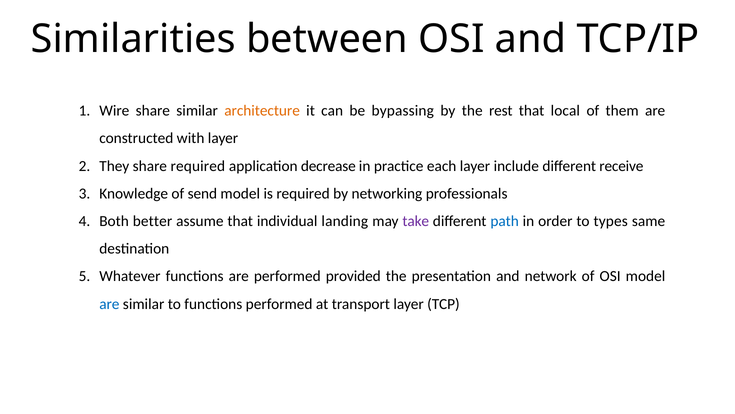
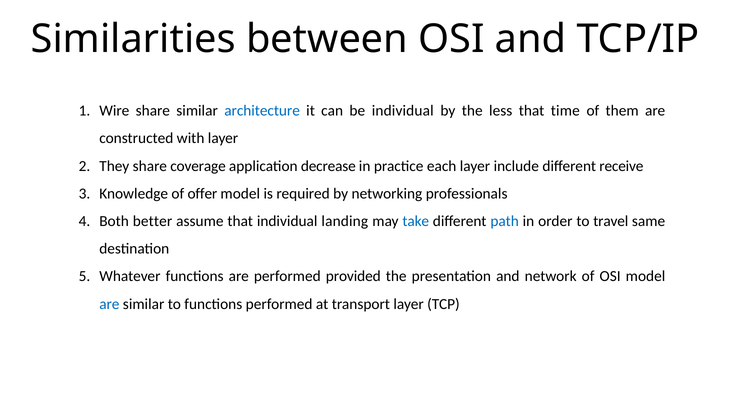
architecture colour: orange -> blue (262, 111)
be bypassing: bypassing -> individual (403, 111)
rest: rest -> less (501, 111)
local: local -> time (565, 111)
share required: required -> coverage (198, 166)
send: send -> offer (202, 193)
take colour: purple -> blue (416, 221)
types: types -> travel (611, 221)
